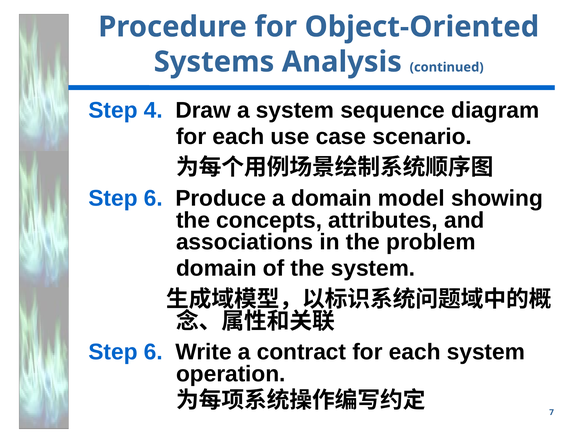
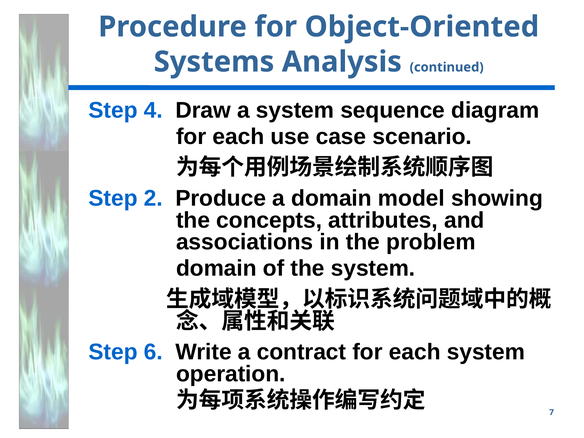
6: 6 -> 2 (153, 198)
